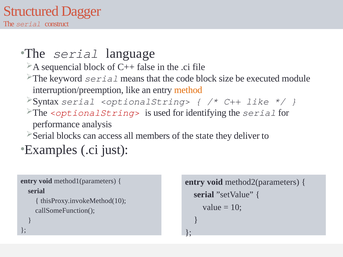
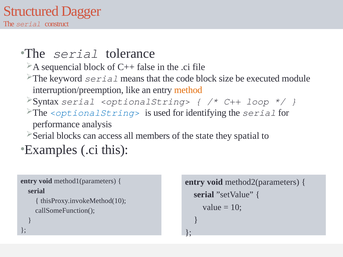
language: language -> tolerance (130, 54)
C++ like: like -> loop (257, 101)
<optionalString> colour: red -> blue (95, 113)
deliver: deliver -> spatial (247, 136)
just: just -> this (115, 150)
